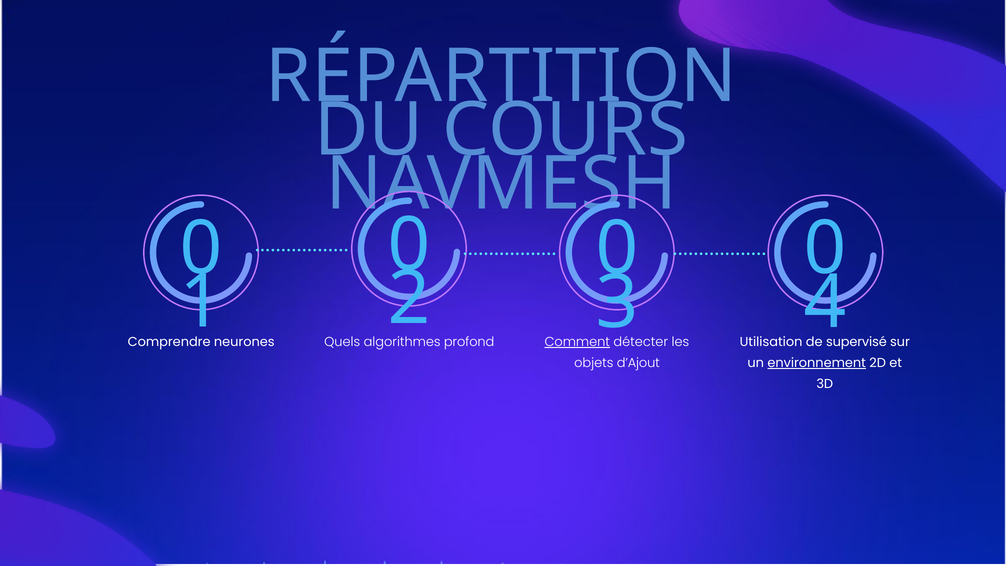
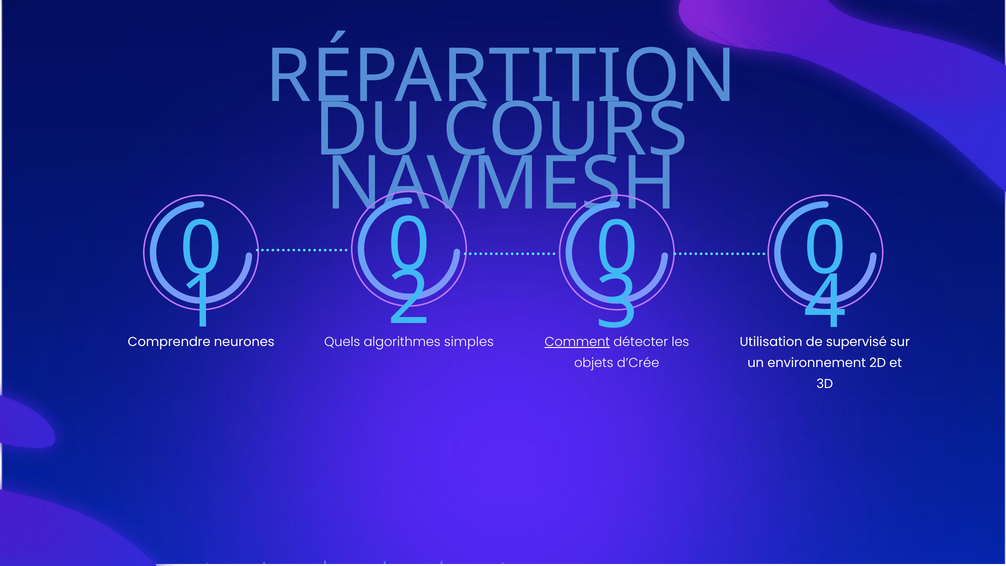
profond: profond -> simples (469, 342)
d’Ajout: d’Ajout -> d’Crée (638, 363)
environnement underline: present -> none (817, 363)
